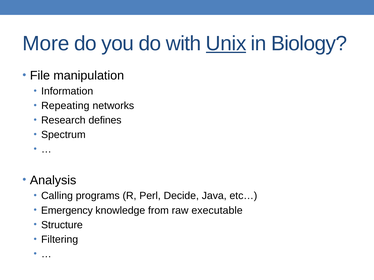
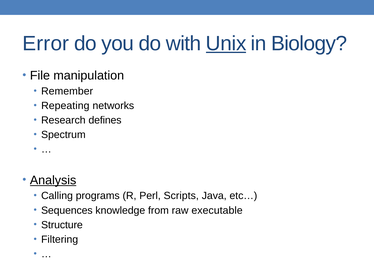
More: More -> Error (46, 44)
Information: Information -> Remember (67, 91)
Analysis underline: none -> present (53, 180)
Decide: Decide -> Scripts (181, 196)
Emergency: Emergency -> Sequences (67, 211)
